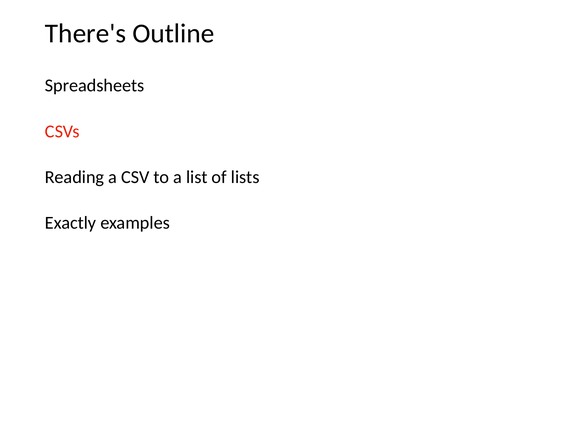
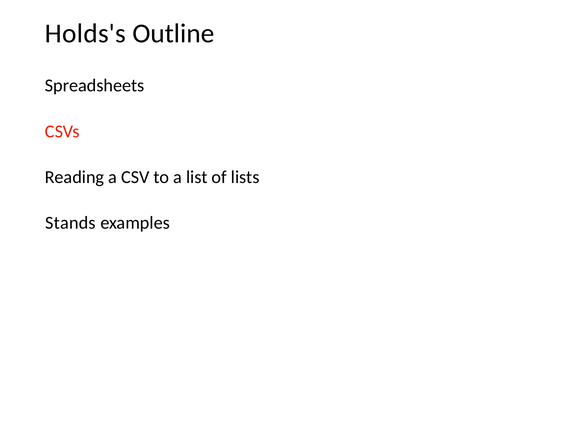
There's: There's -> Holds's (85, 34)
Exactly: Exactly -> Stands (70, 223)
